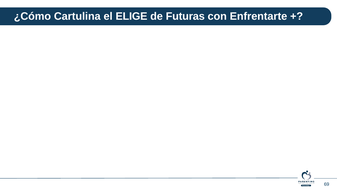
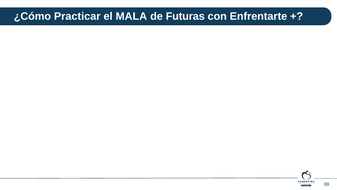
Cartulina: Cartulina -> Practicar (77, 16)
ELIGE: ELIGE -> MALA (131, 16)
